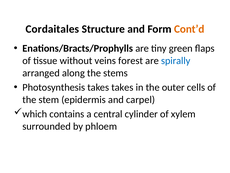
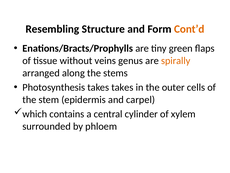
Cordaitales: Cordaitales -> Resembling (52, 29)
forest: forest -> genus (131, 61)
spirally colour: blue -> orange (176, 61)
